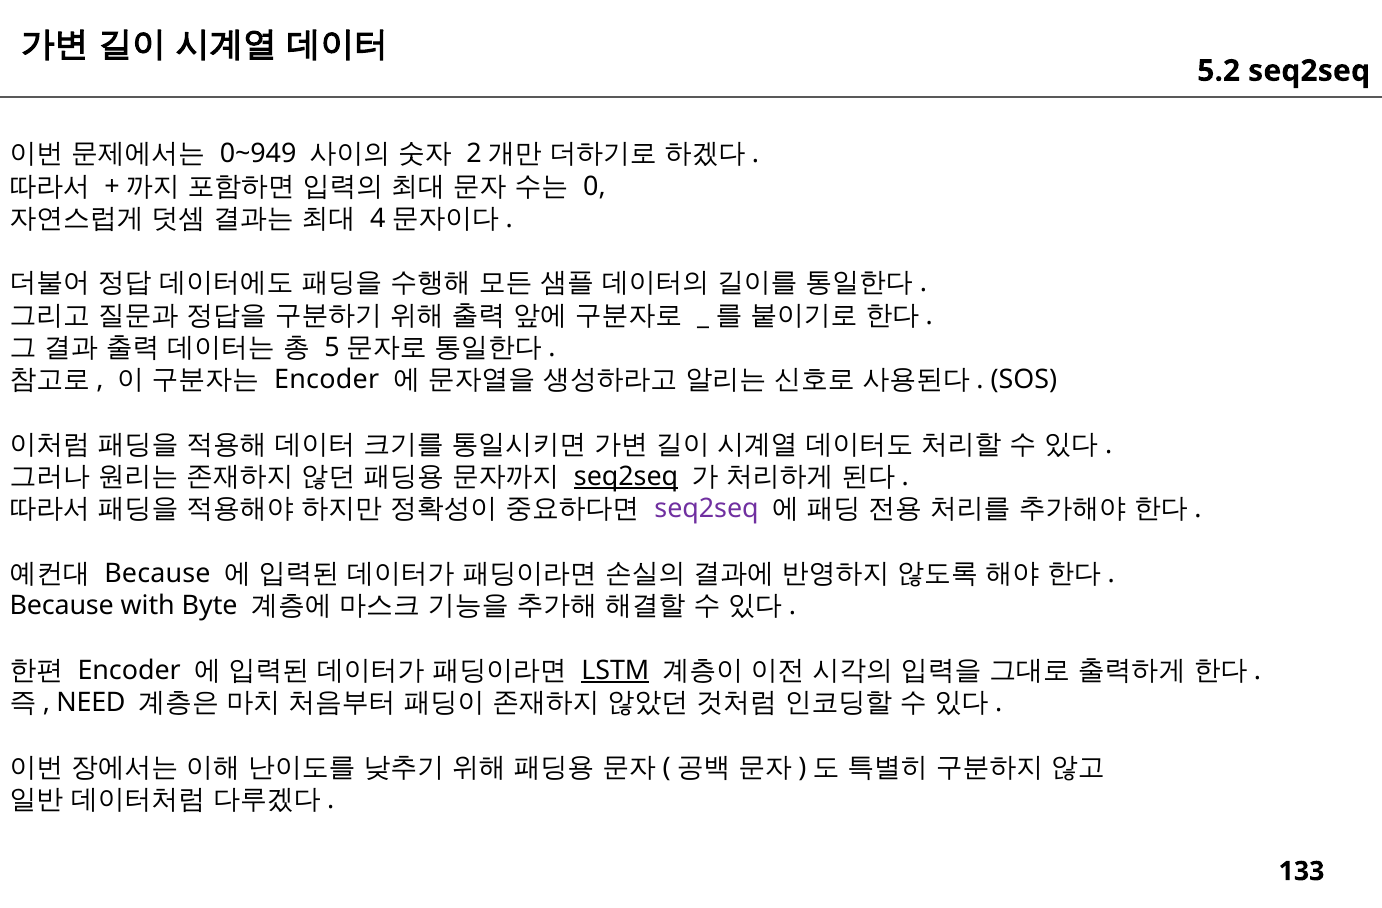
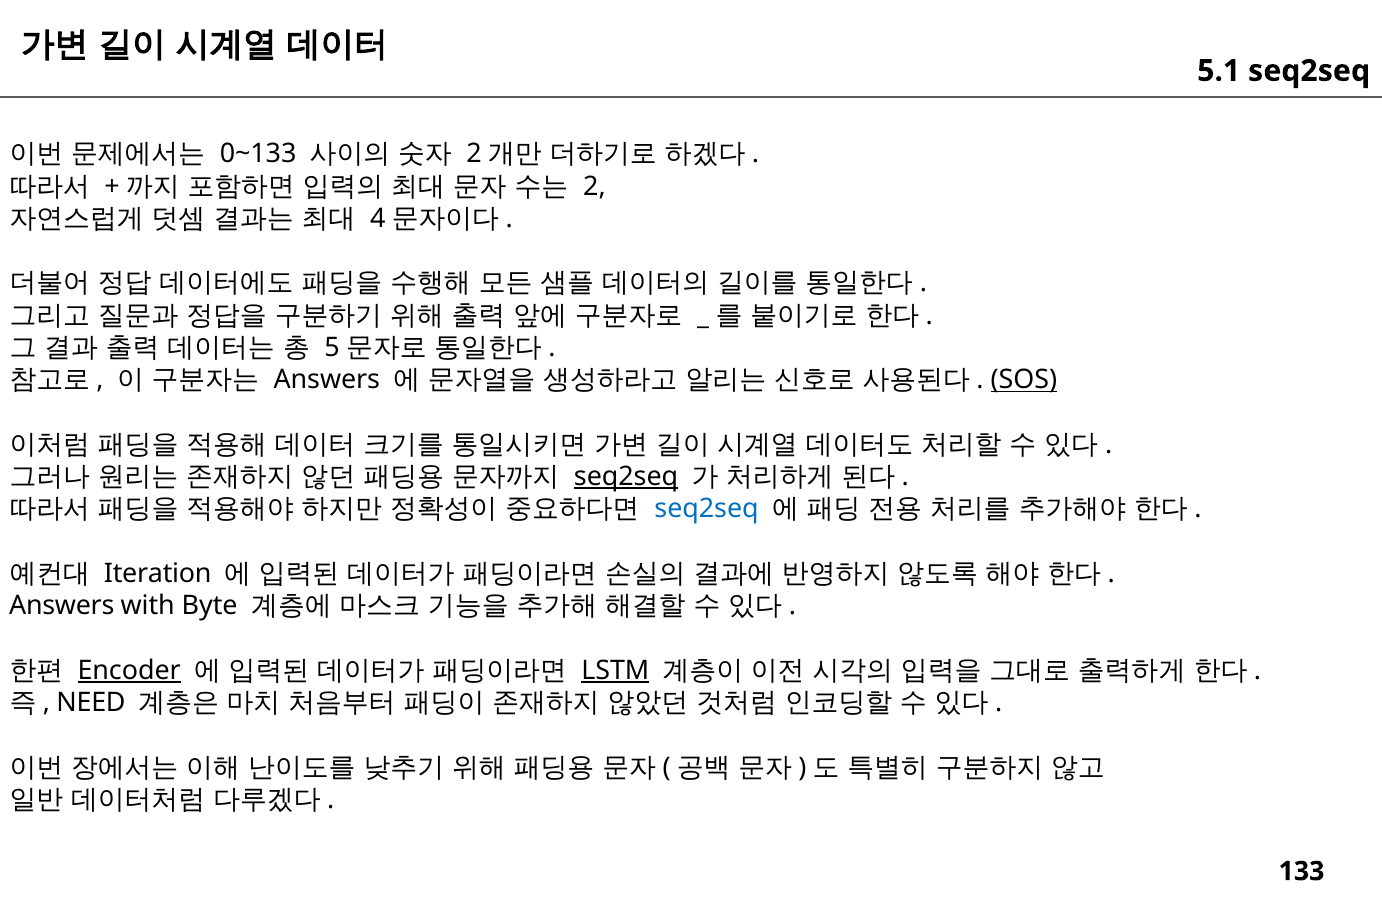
5.2: 5.2 -> 5.1 (1219, 71)
0~949: 0~949 -> 0~133 (258, 154)
0: 0 -> 2 (594, 186)
Encoder: Encoder -> Answers (327, 380)
SOS underline: none -> present (1024, 380)
seq2seq colour: purple -> blue (707, 509)
Because: Because -> Iteration (158, 573)
Because: Because -> Answers (62, 606)
Encoder underline: none -> present (129, 670)
